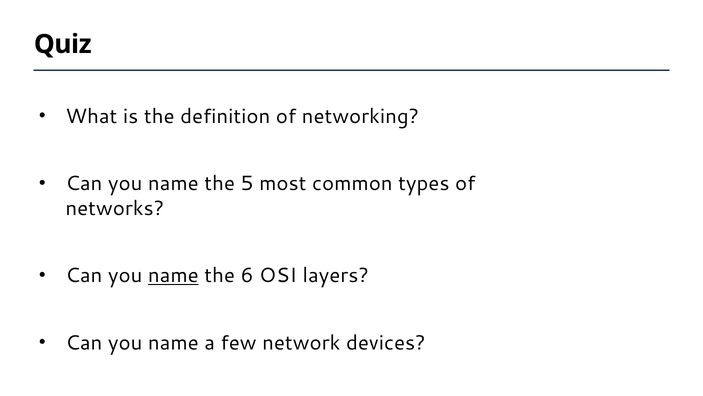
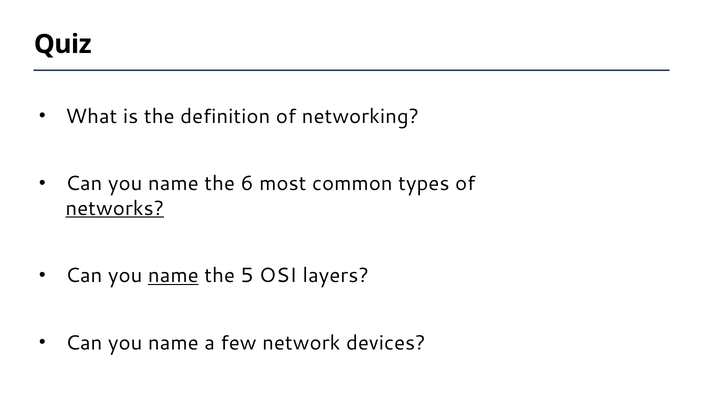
5: 5 -> 6 (247, 183)
networks underline: none -> present (115, 208)
6: 6 -> 5 (247, 275)
